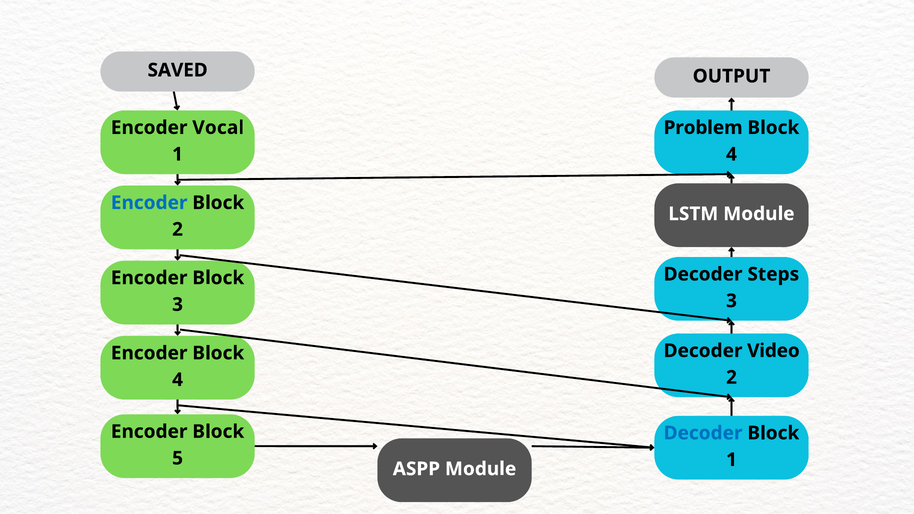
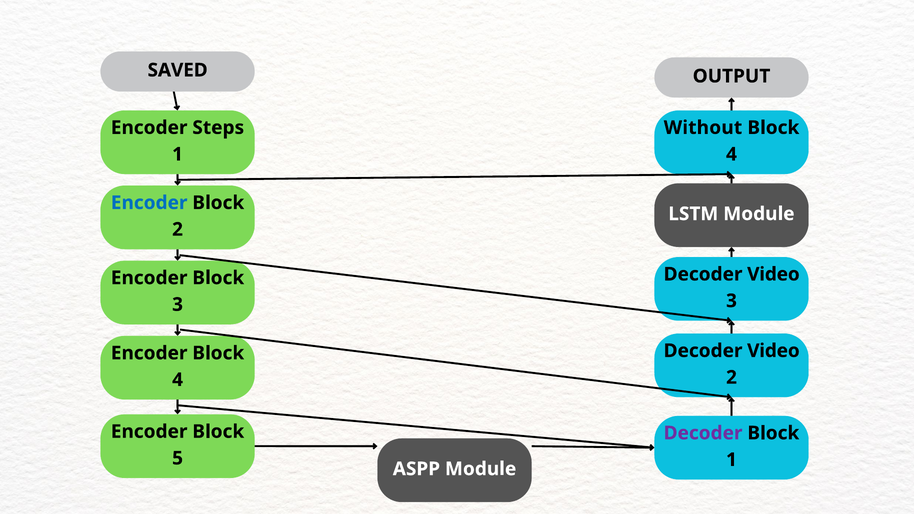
Vocal: Vocal -> Steps (218, 128)
Problem: Problem -> Without (703, 128)
Steps: Steps -> Video (773, 274)
Decoder colour: blue -> purple (703, 433)
